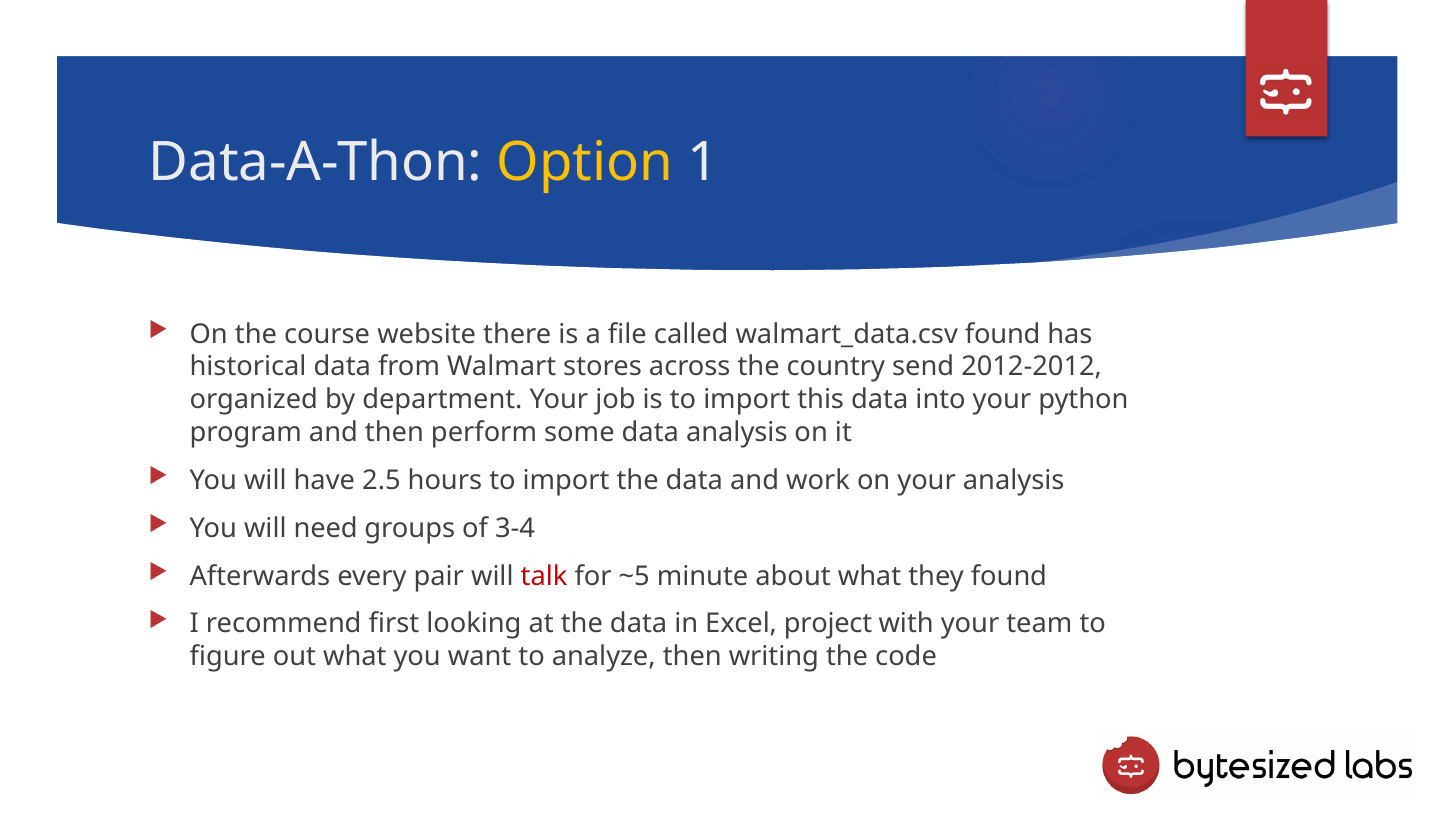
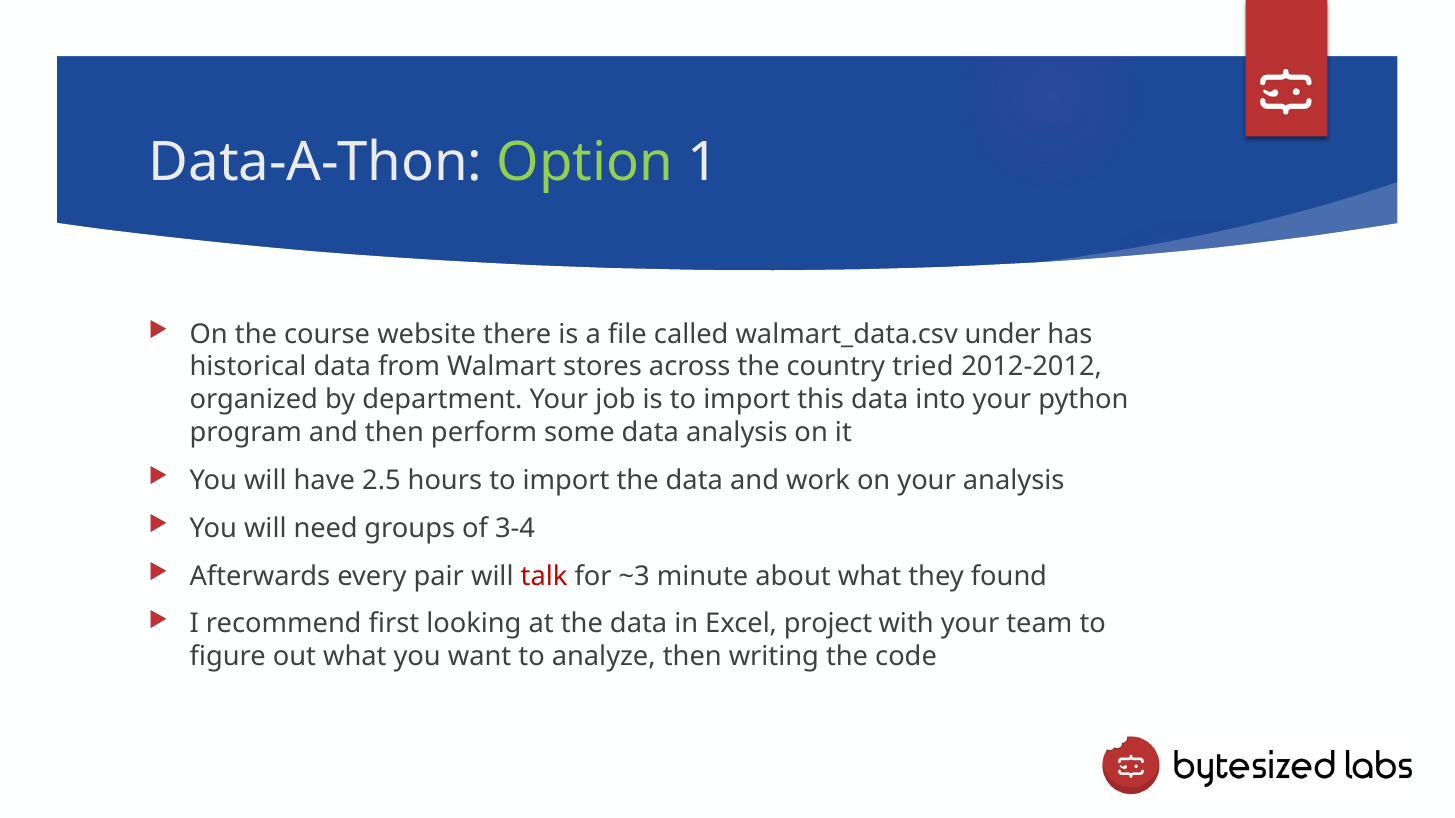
Option colour: yellow -> light green (585, 162)
walmart_data.csv found: found -> under (1003, 334)
send: send -> tried (923, 367)
~5: ~5 -> ~3 (634, 576)
